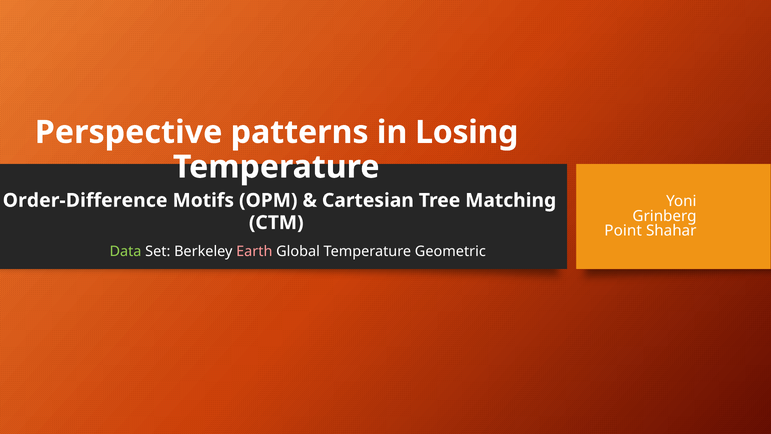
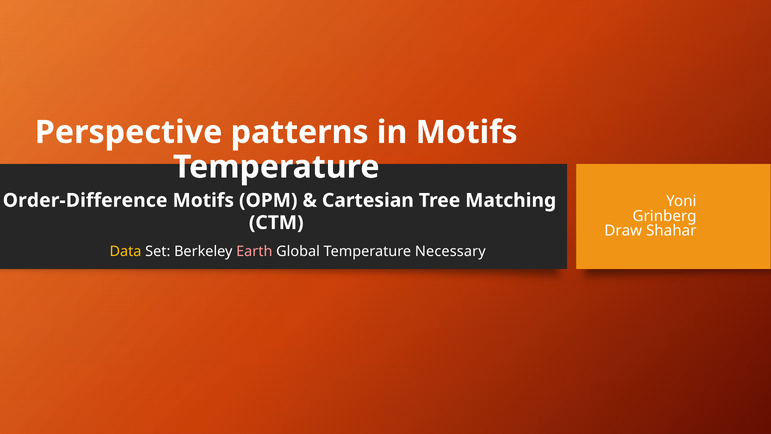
in Losing: Losing -> Motifs (467, 132)
Point: Point -> Draw (623, 231)
Data colour: light green -> yellow (125, 251)
Geometric: Geometric -> Necessary (450, 251)
